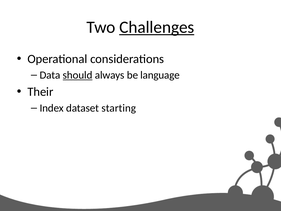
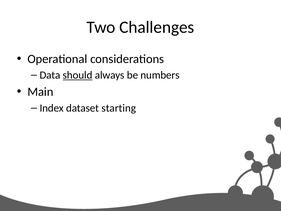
Challenges underline: present -> none (157, 27)
language: language -> numbers (160, 75)
Their: Their -> Main (40, 92)
